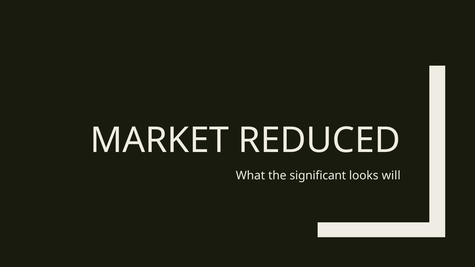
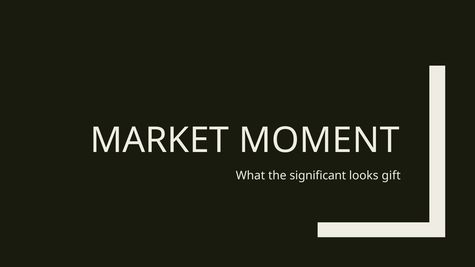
REDUCED: REDUCED -> MOMENT (319, 141)
will: will -> gift (391, 176)
